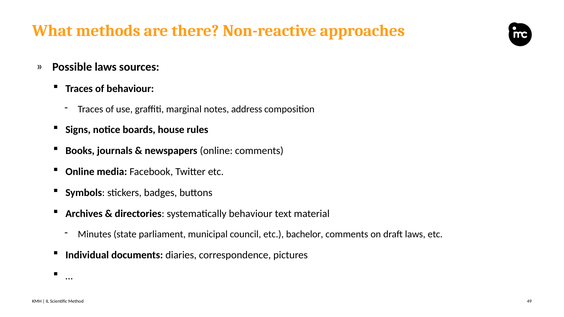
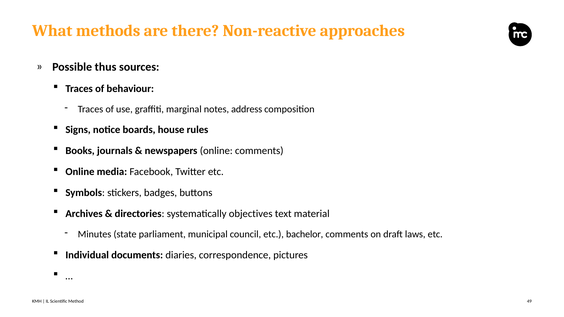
Possible laws: laws -> thus (106, 67)
systematically behaviour: behaviour -> objectives (251, 214)
